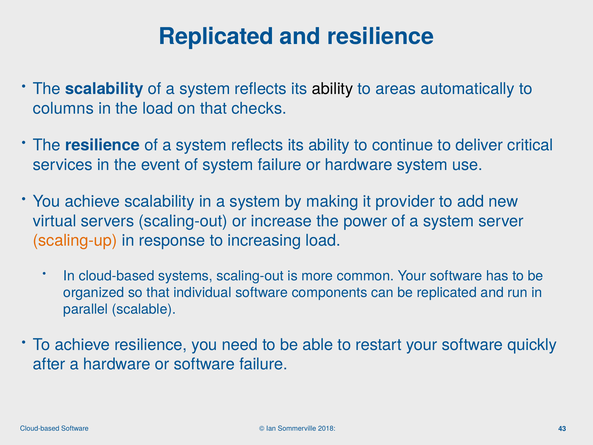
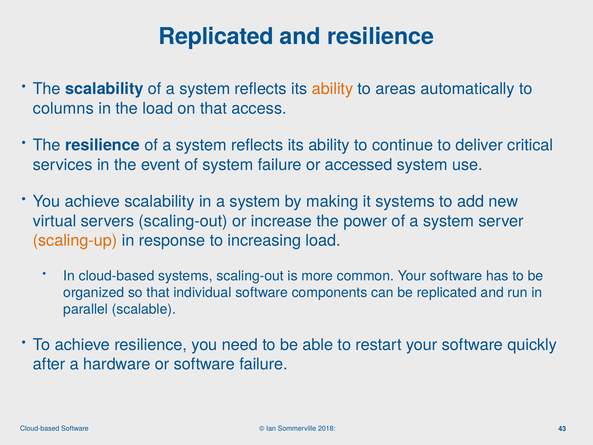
ability colour: black -> orange (333, 89)
checks: checks -> access (259, 108)
or hardware: hardware -> accessed (359, 165)
it provider: provider -> systems (405, 201)
